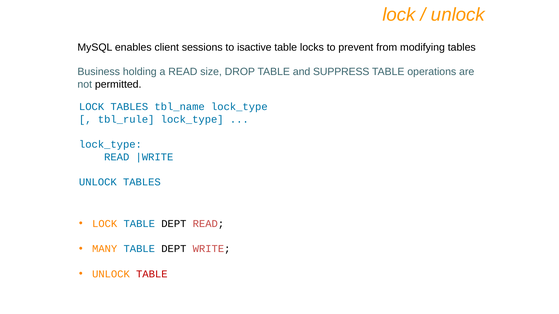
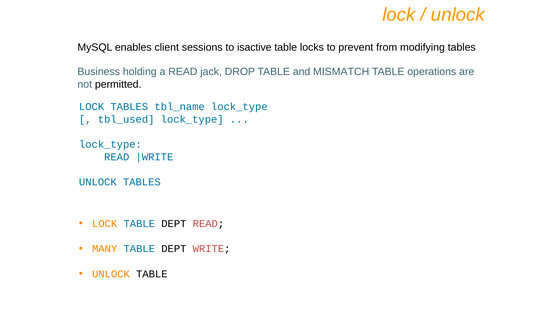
size: size -> jack (211, 72)
SUPPRESS: SUPPRESS -> MISMATCH (341, 72)
tbl_rule: tbl_rule -> tbl_used (126, 119)
TABLE colour: red -> black (152, 274)
